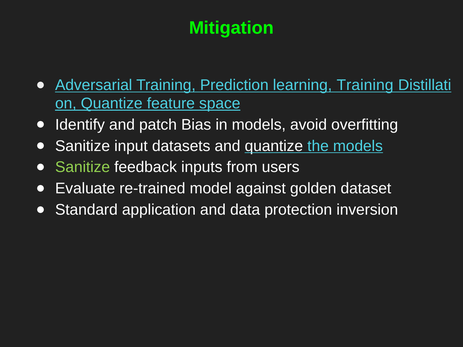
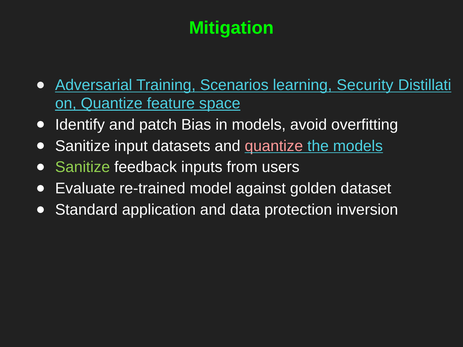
Prediction: Prediction -> Scenarios (234, 85)
learning Training: Training -> Security (365, 85)
quantize colour: white -> pink (274, 146)
